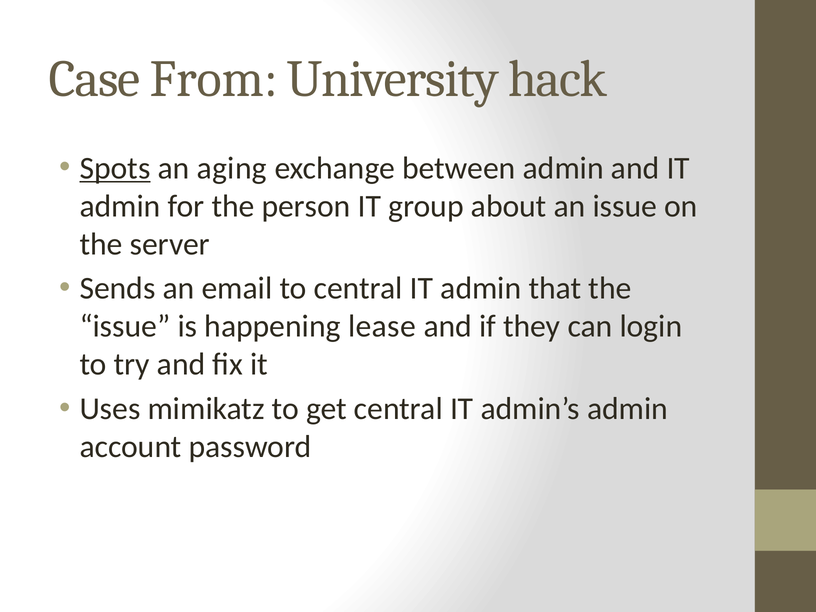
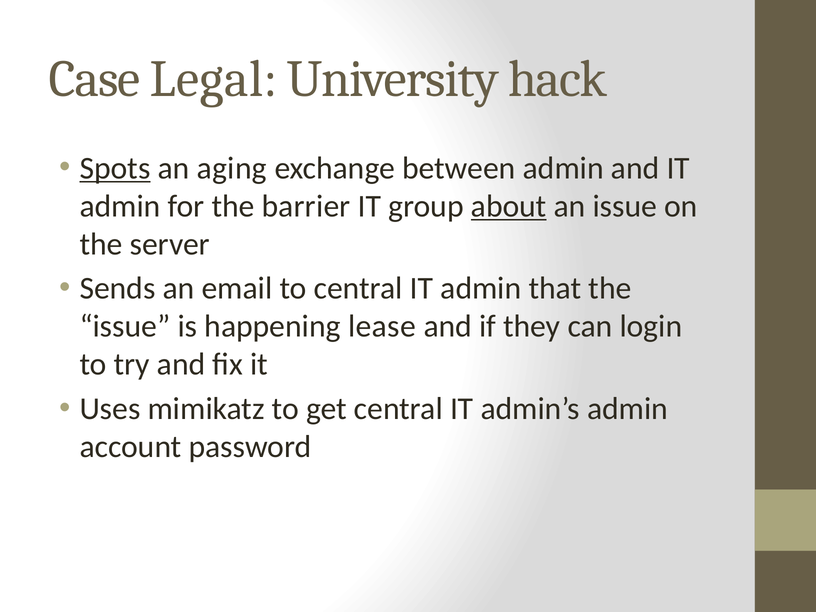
From: From -> Legal (214, 79)
person: person -> barrier (306, 206)
about underline: none -> present (509, 206)
